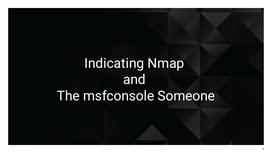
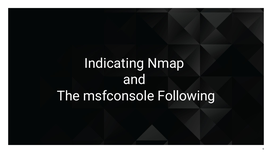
Someone: Someone -> Following (186, 96)
